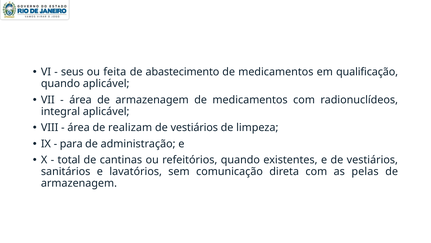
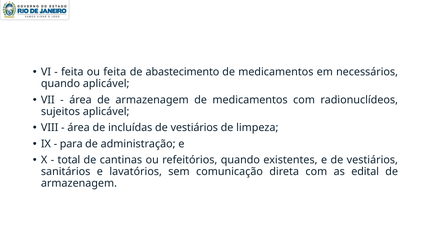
seus: seus -> feita (72, 72)
qualificação: qualificação -> necessários (367, 72)
integral: integral -> sujeitos (60, 111)
realizam: realizam -> incluídas (130, 127)
pelas: pelas -> edital (365, 171)
